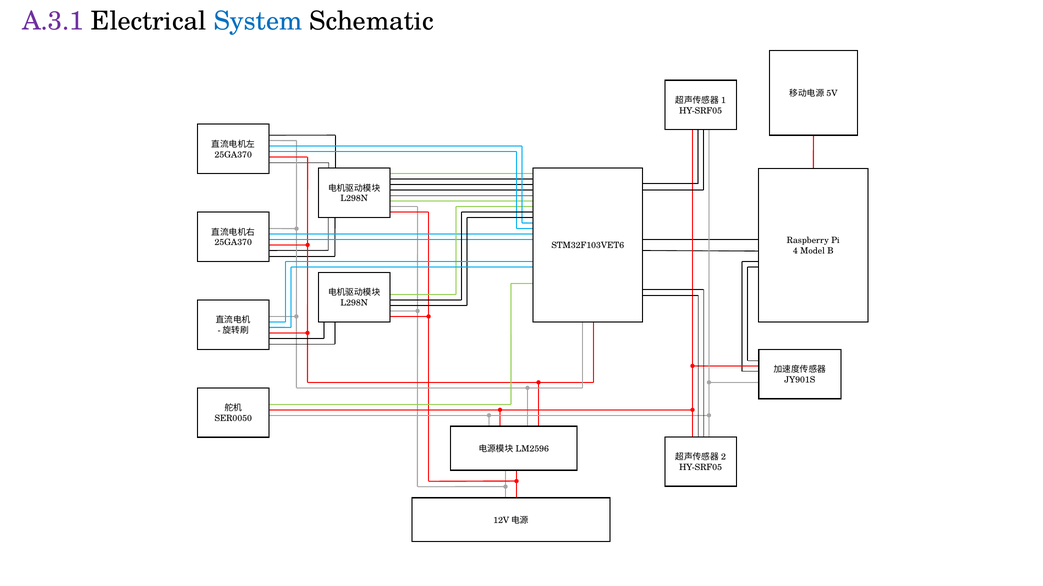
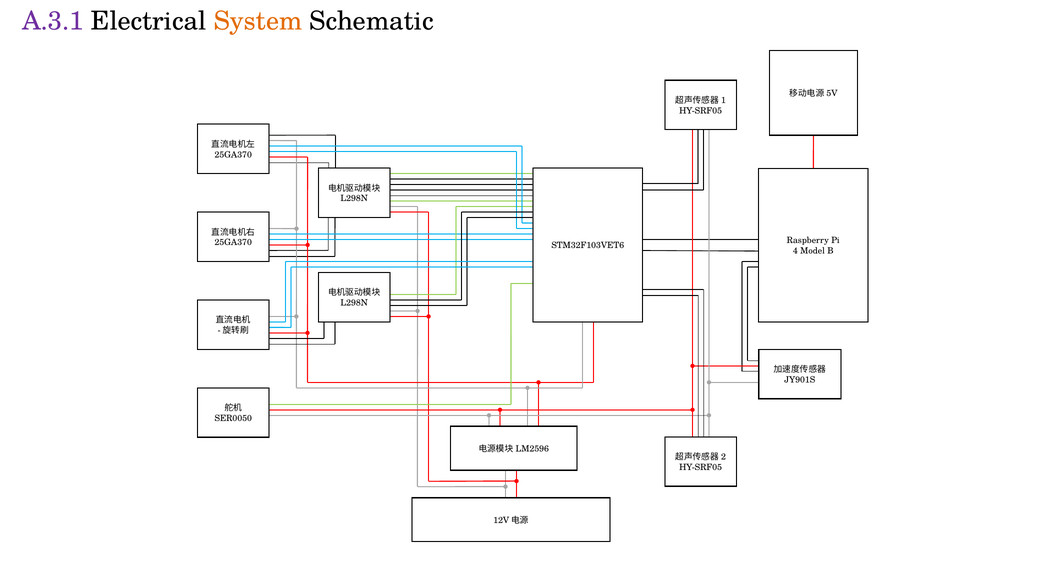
System colour: blue -> orange (258, 21)
